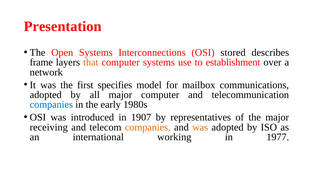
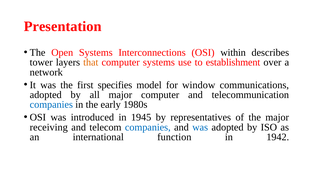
stored: stored -> within (233, 53)
frame: frame -> tower (41, 62)
mailbox: mailbox -> window (199, 85)
1907: 1907 -> 1945 (141, 117)
companies colour: orange -> blue (148, 127)
was colour: orange -> blue (200, 127)
working: working -> function (174, 137)
1977: 1977 -> 1942 (278, 137)
